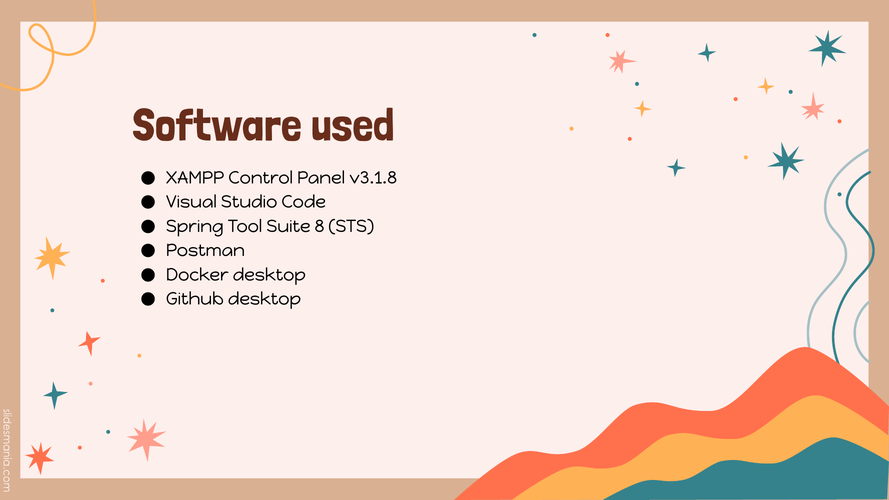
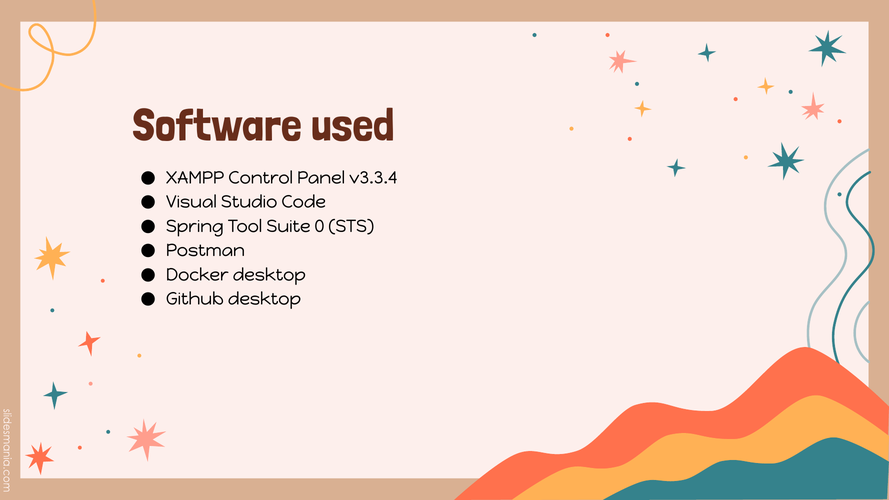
v3.1.8: v3.1.8 -> v3.3.4 (373, 178)
8: 8 -> 0 (320, 226)
